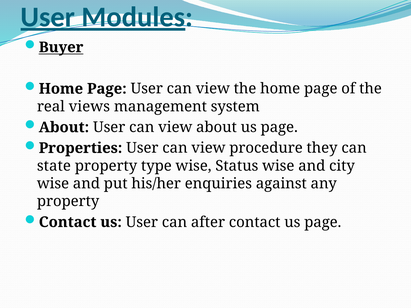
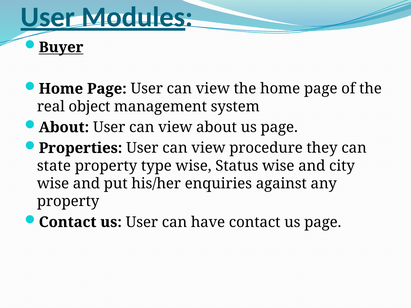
views: views -> object (89, 107)
after: after -> have (208, 222)
